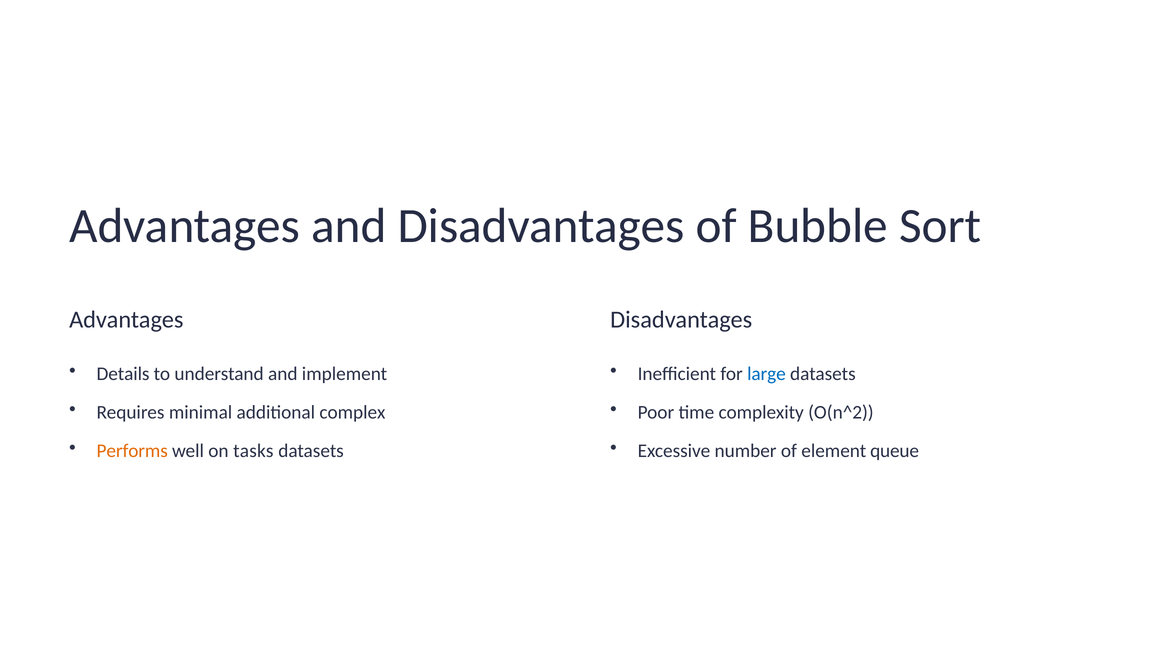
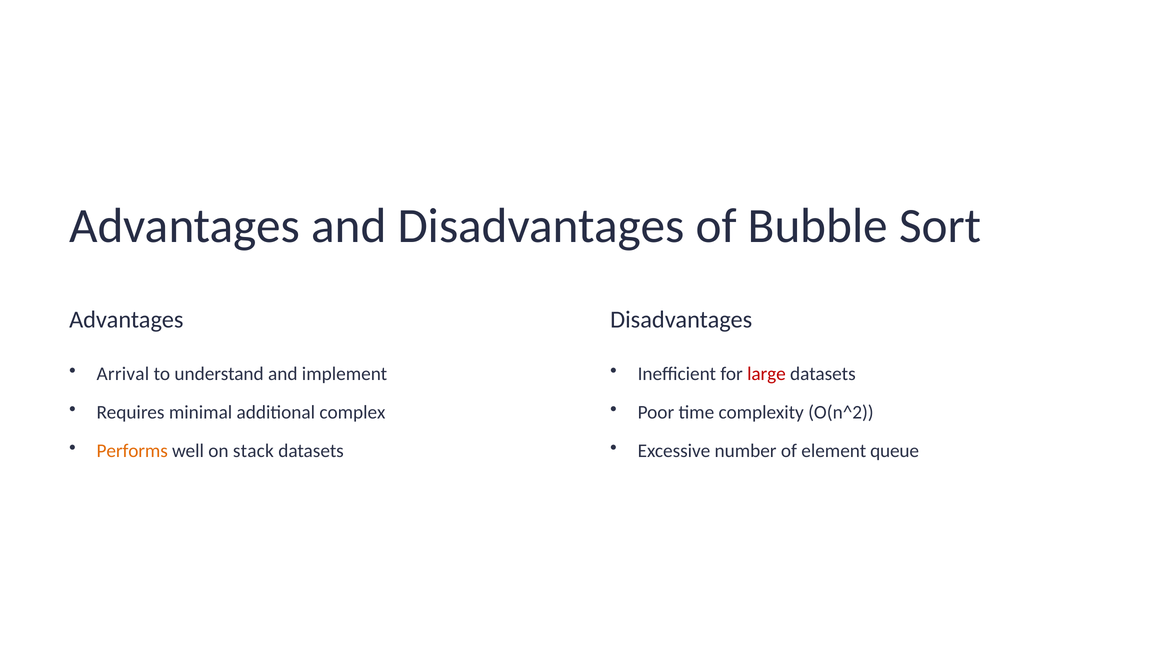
Details: Details -> Arrival (123, 374)
large colour: blue -> red (766, 374)
tasks: tasks -> stack (253, 451)
